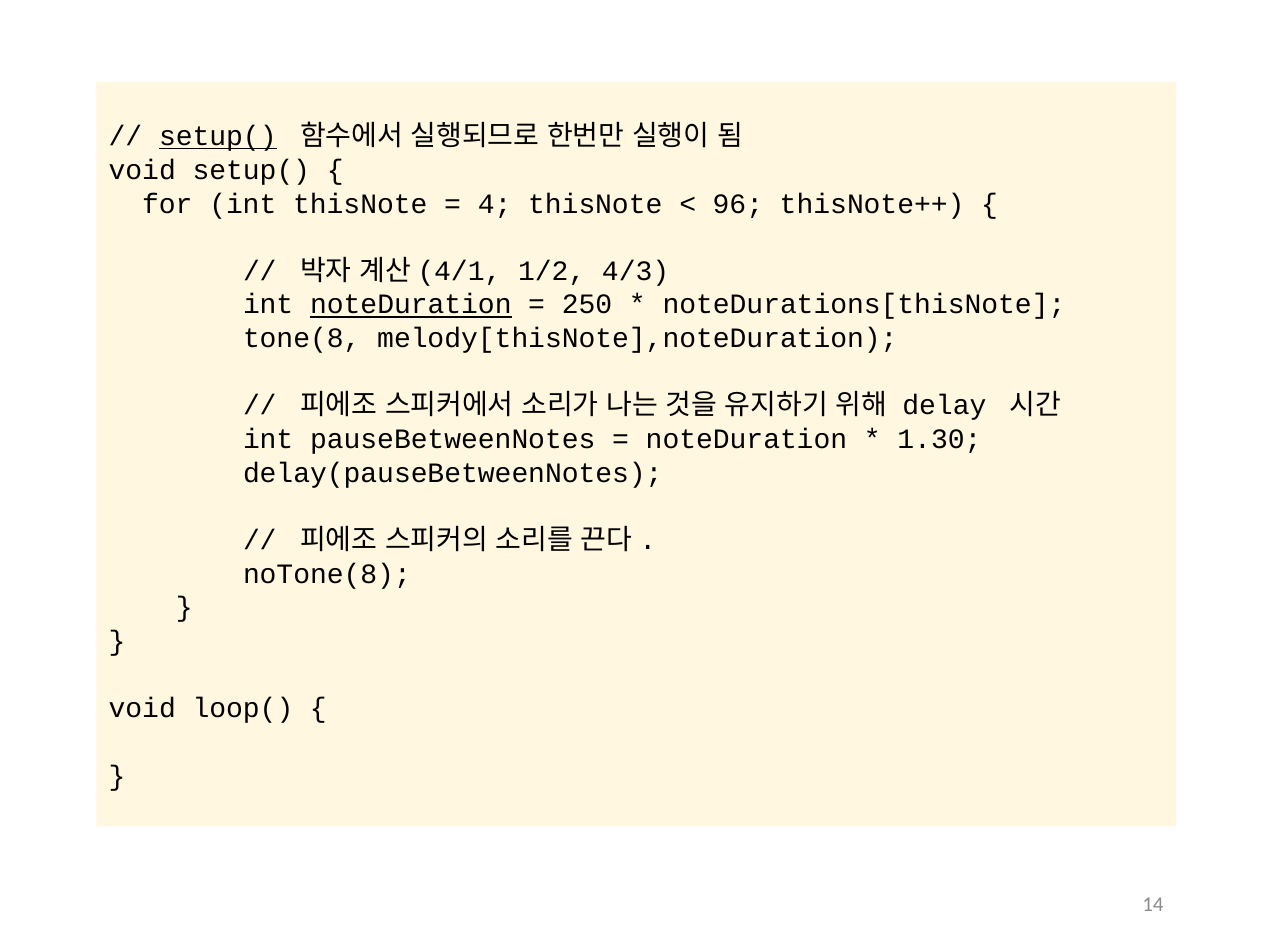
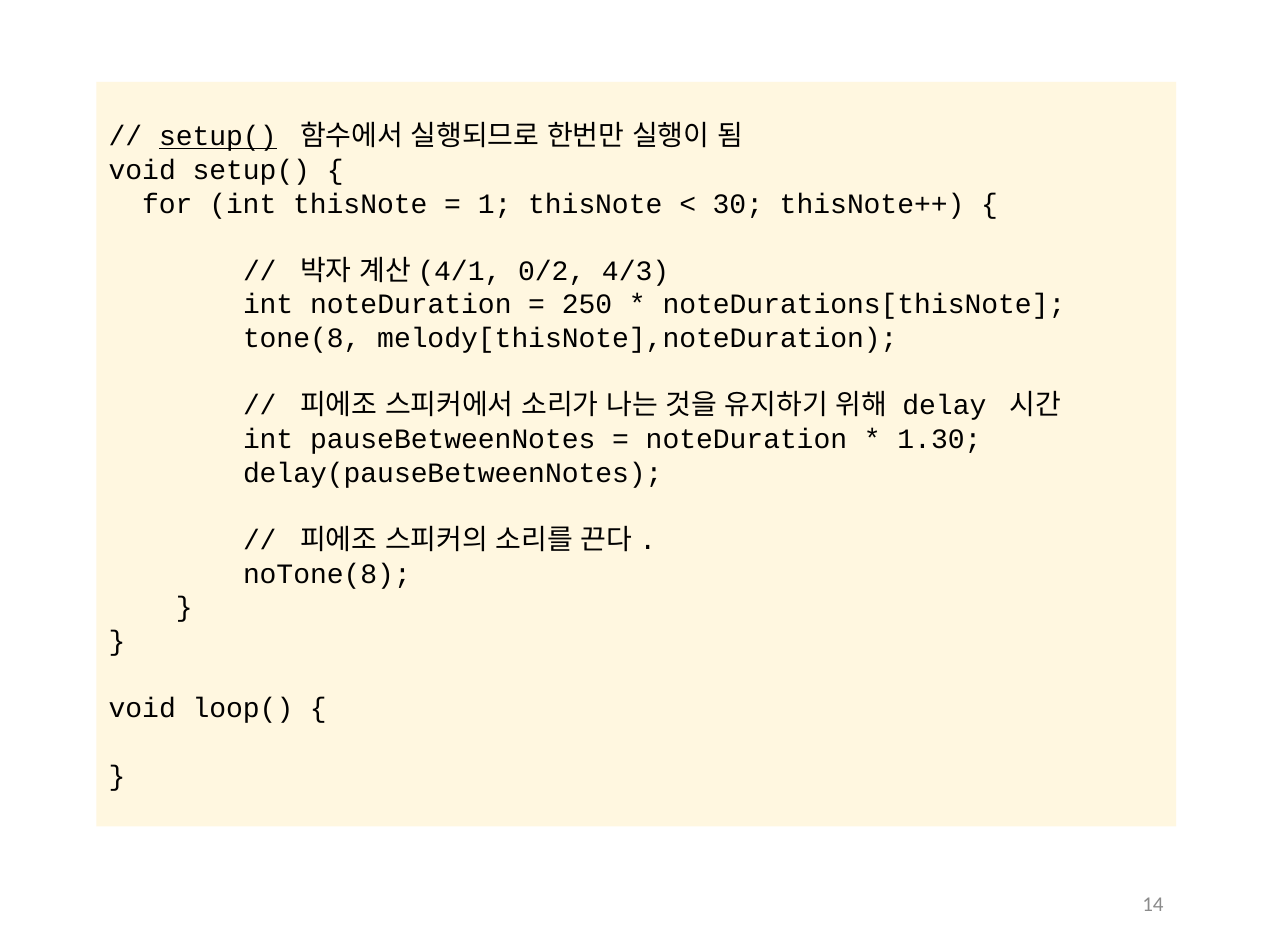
4: 4 -> 1 (495, 204)
96: 96 -> 30 (738, 204)
1/2: 1/2 -> 0/2 (552, 271)
noteDuration underline: present -> none (411, 305)
